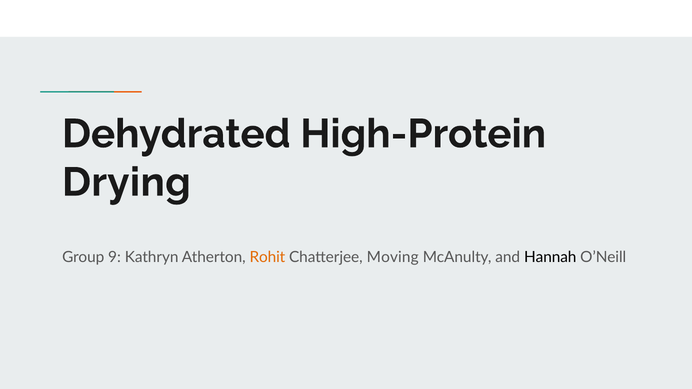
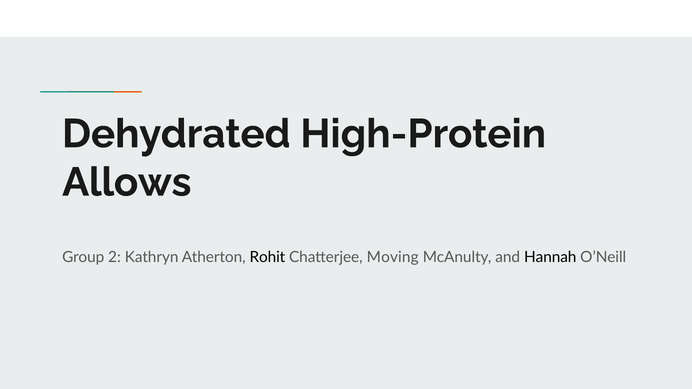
Drying: Drying -> Allows (127, 182)
9: 9 -> 2 (114, 257)
Rohit colour: orange -> black (267, 257)
